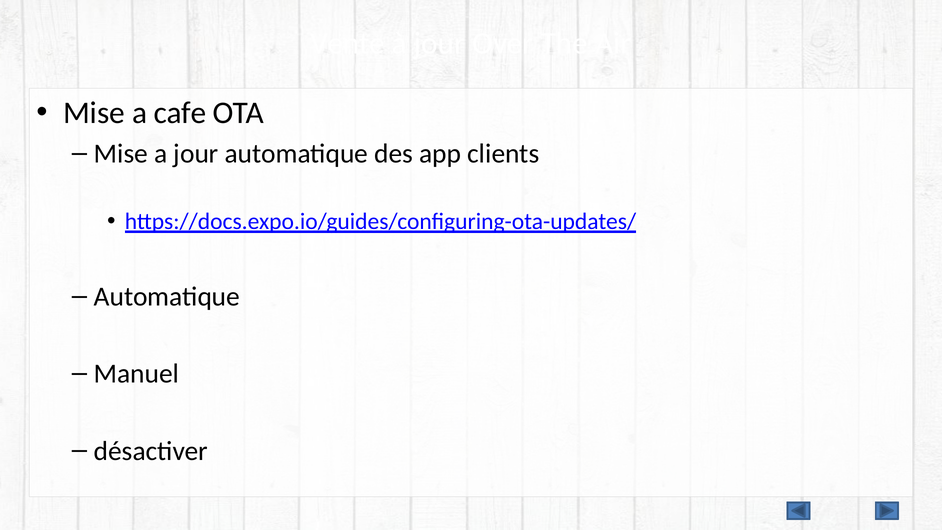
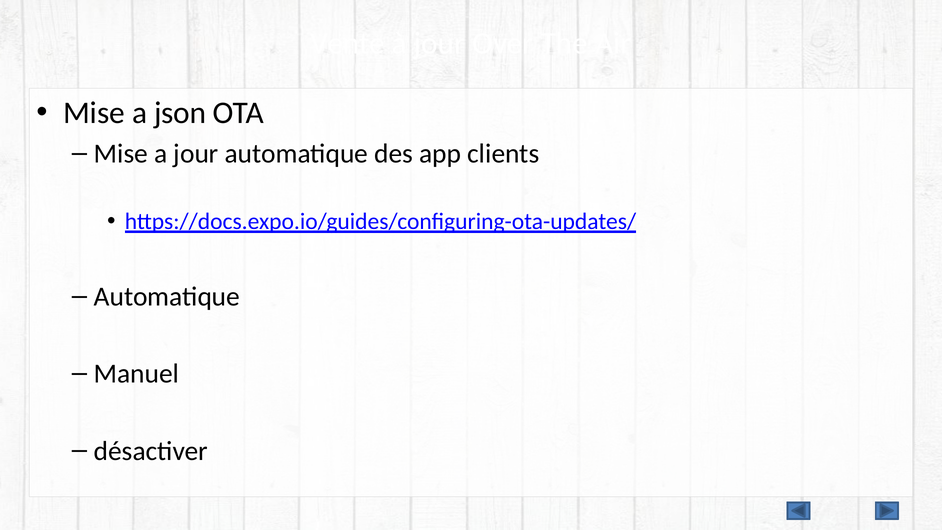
cafe: cafe -> json (180, 113)
